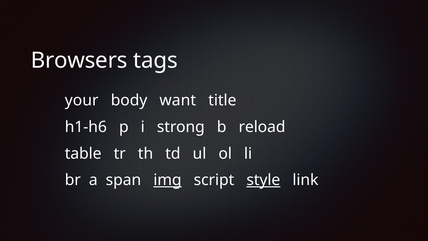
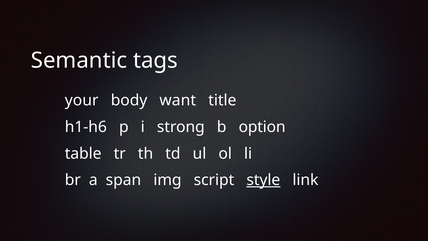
Browsers: Browsers -> Semantic (79, 60)
reload: reload -> option (262, 127)
img underline: present -> none (167, 180)
